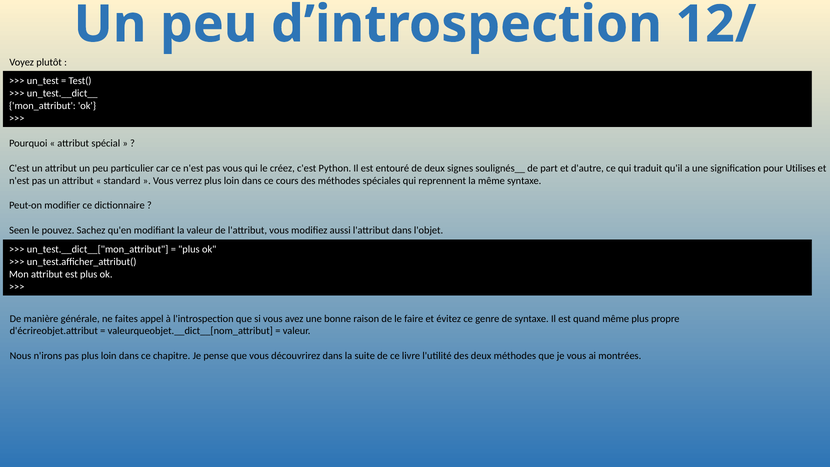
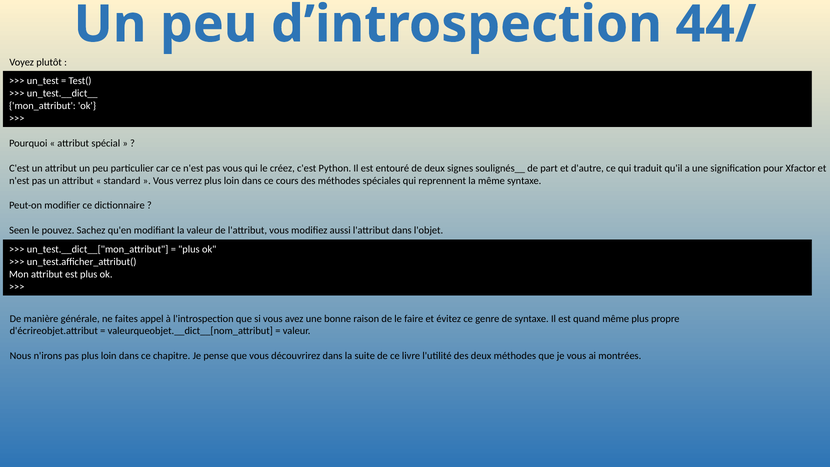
12/: 12/ -> 44/ (716, 24)
Utilises: Utilises -> Xfactor (801, 168)
